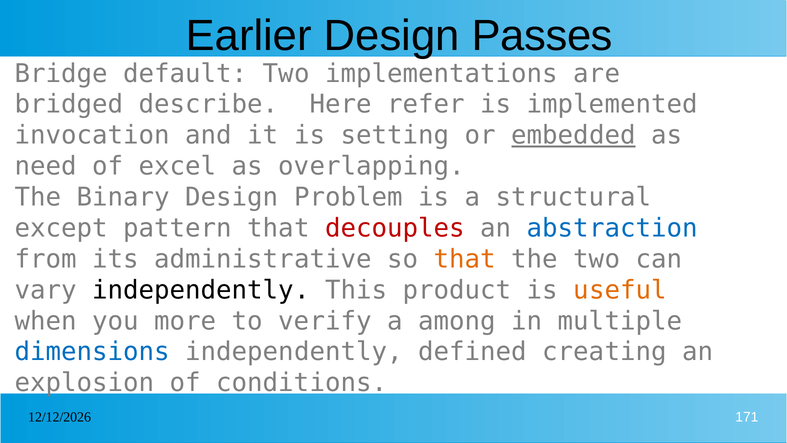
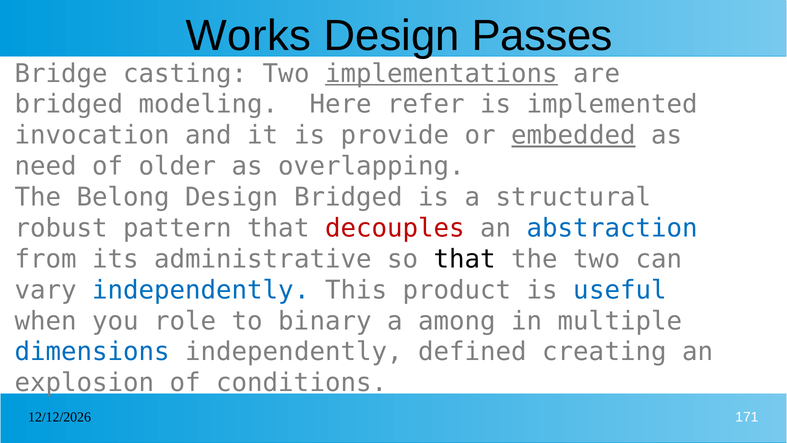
Earlier: Earlier -> Works (249, 36)
default: default -> casting (185, 73)
implementations underline: none -> present (441, 73)
describe: describe -> modeling (209, 104)
setting: setting -> provide (395, 135)
excel: excel -> older (178, 166)
Binary: Binary -> Belong (123, 197)
Design Problem: Problem -> Bridged (348, 197)
except: except -> robust (61, 228)
that colour: orange -> black (465, 259)
independently colour: black -> blue (201, 290)
useful colour: orange -> blue (620, 290)
more: more -> role (185, 321)
verify: verify -> binary (325, 321)
